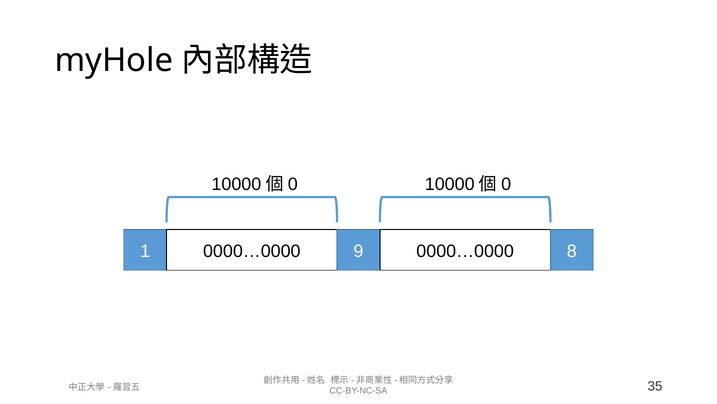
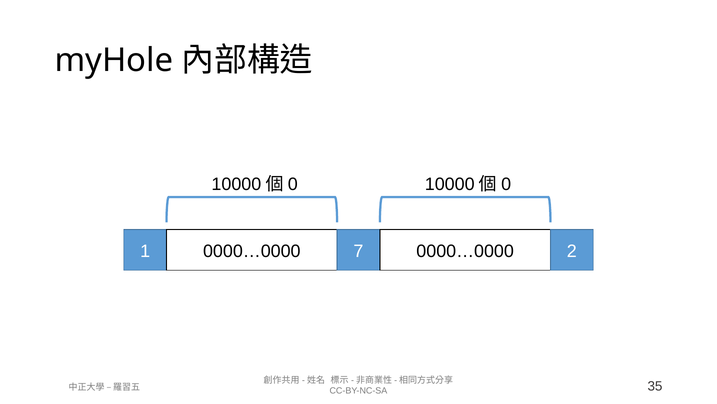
9: 9 -> 7 (358, 251)
8: 8 -> 2 (572, 251)
